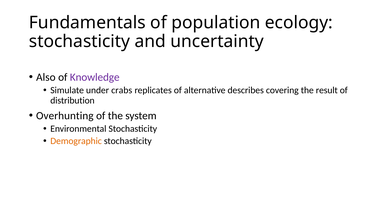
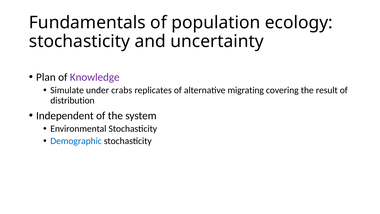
Also: Also -> Plan (46, 77)
describes: describes -> migrating (246, 90)
Overhunting: Overhunting -> Independent (65, 116)
Demographic colour: orange -> blue (76, 141)
